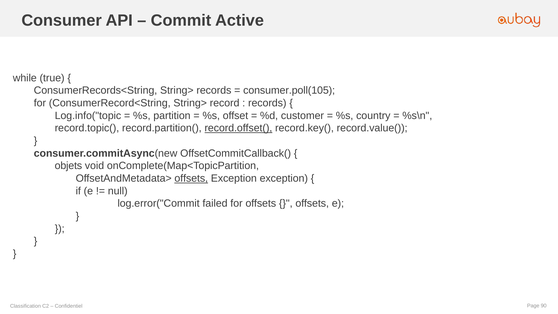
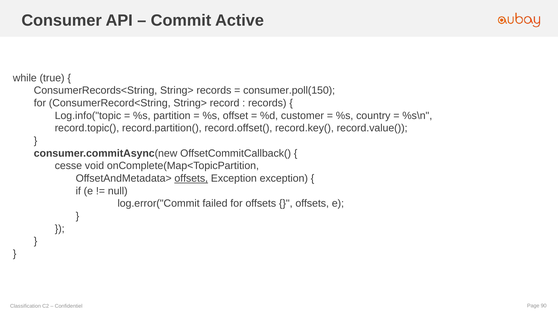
consumer.poll(105: consumer.poll(105 -> consumer.poll(150 (289, 90)
record.offset( underline: present -> none (238, 128)
objets: objets -> cesse (68, 166)
